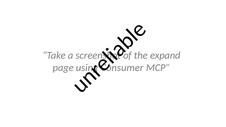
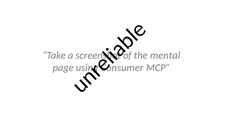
expand: expand -> mental (165, 55)
